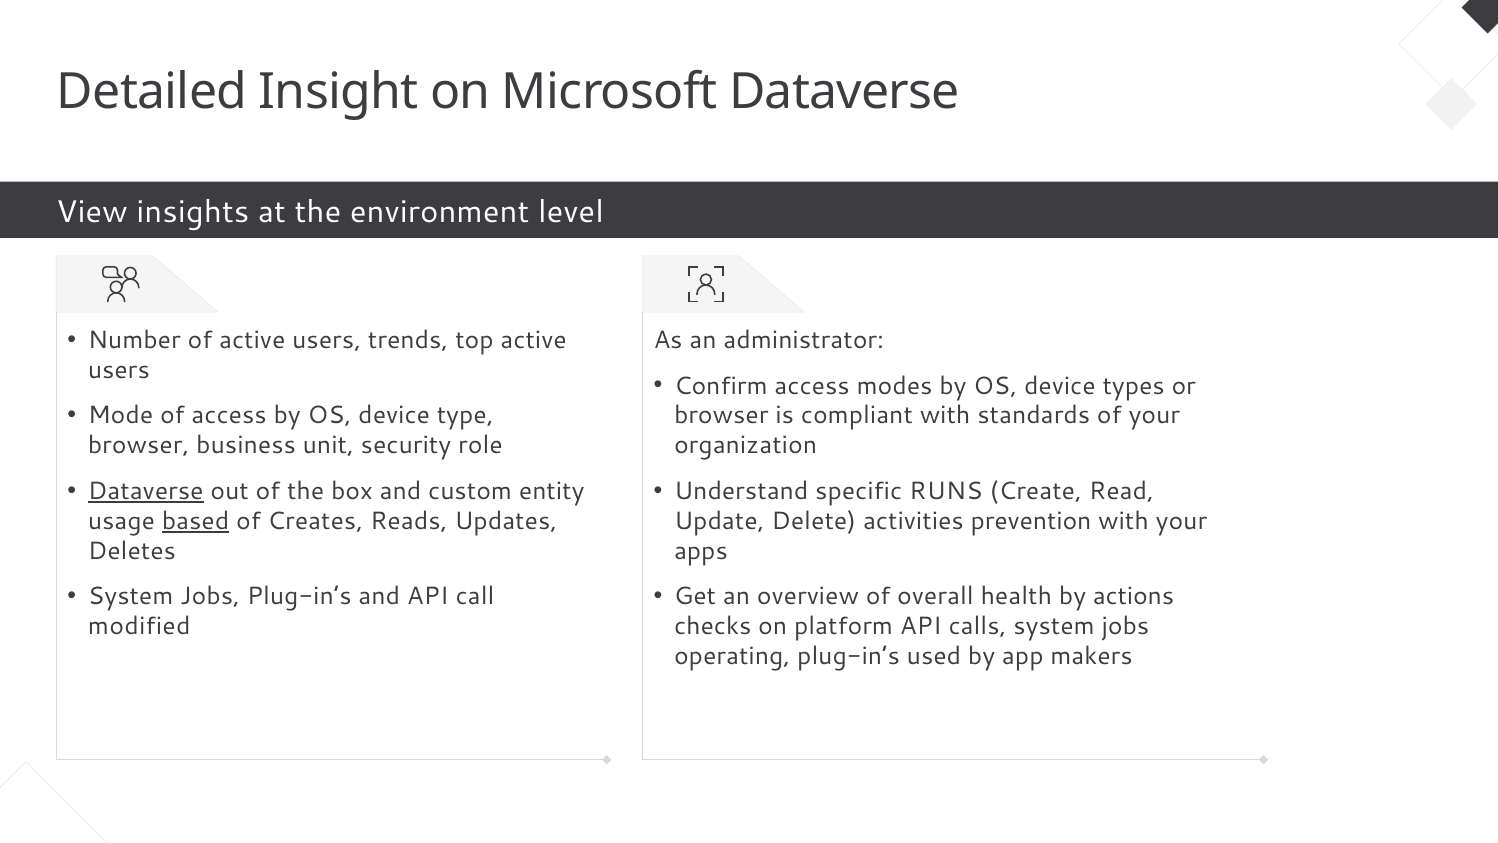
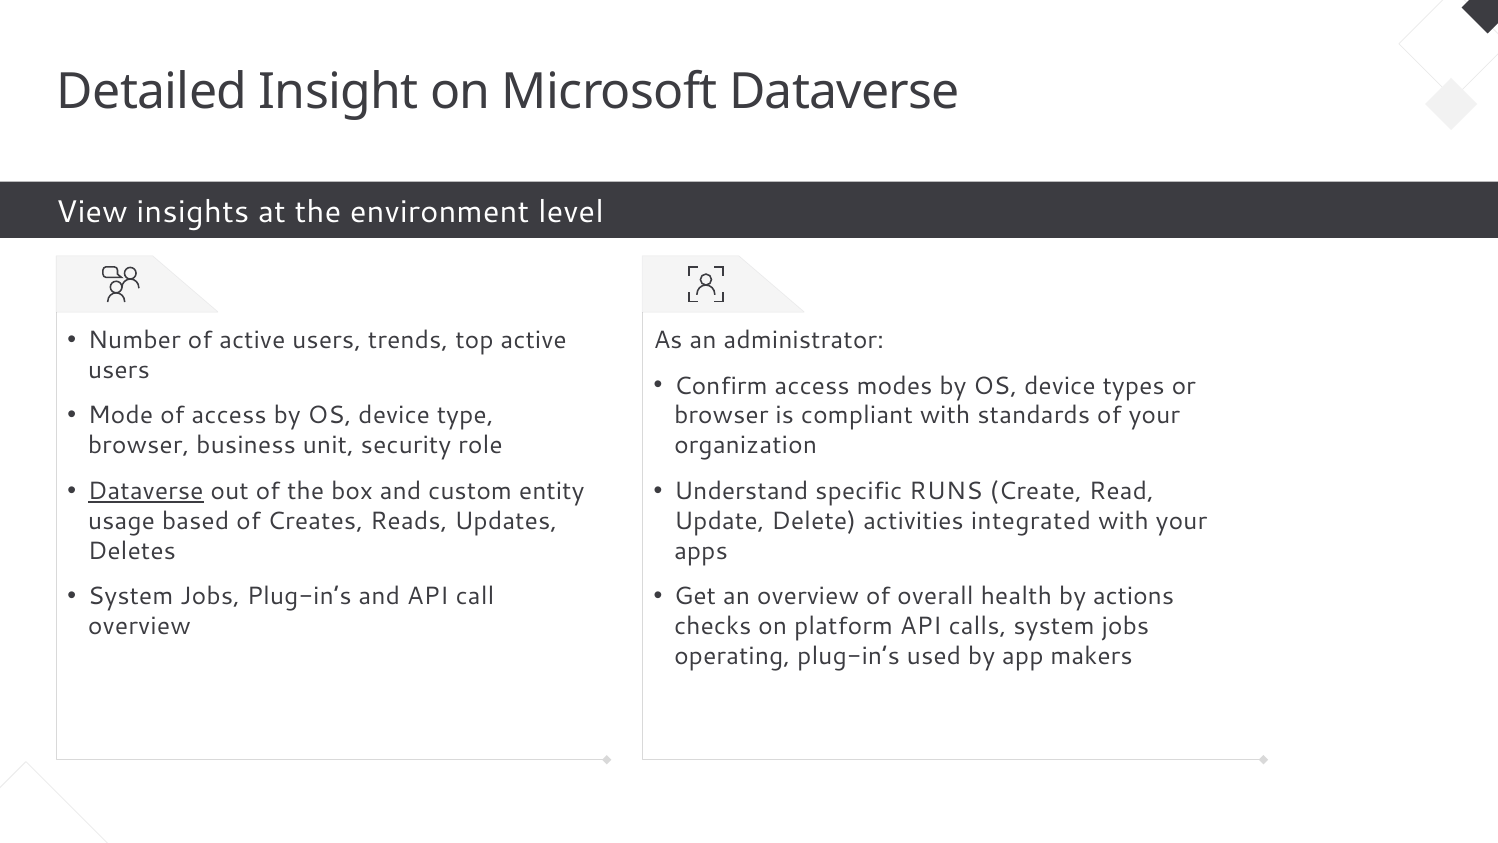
based underline: present -> none (196, 521)
prevention: prevention -> integrated (1031, 521)
modified: modified -> overview (139, 626)
